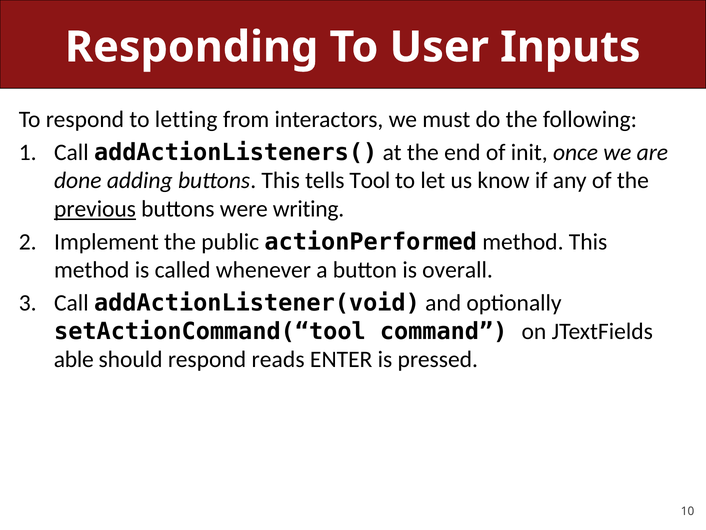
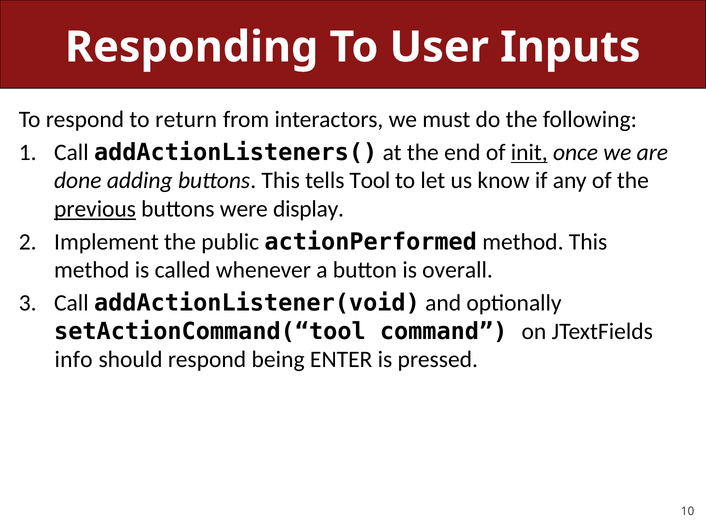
letting: letting -> return (186, 119)
init underline: none -> present (529, 152)
writing: writing -> display (309, 209)
able: able -> info (74, 359)
reads: reads -> being (278, 359)
